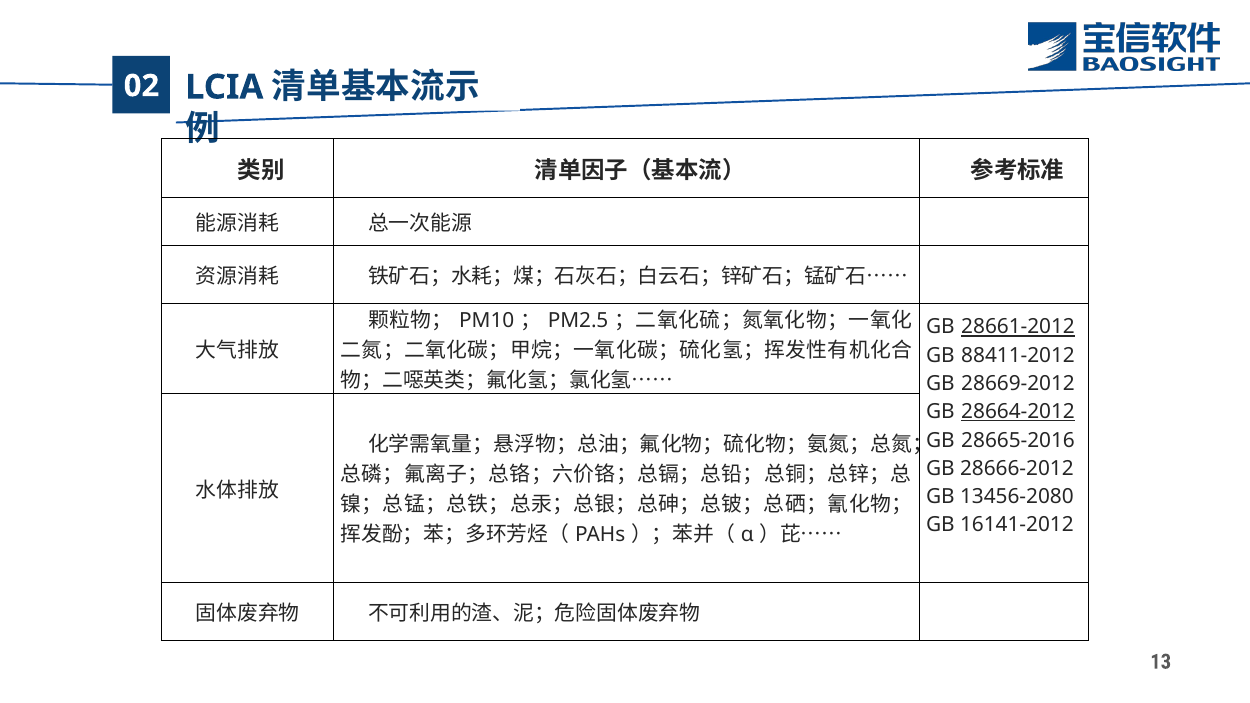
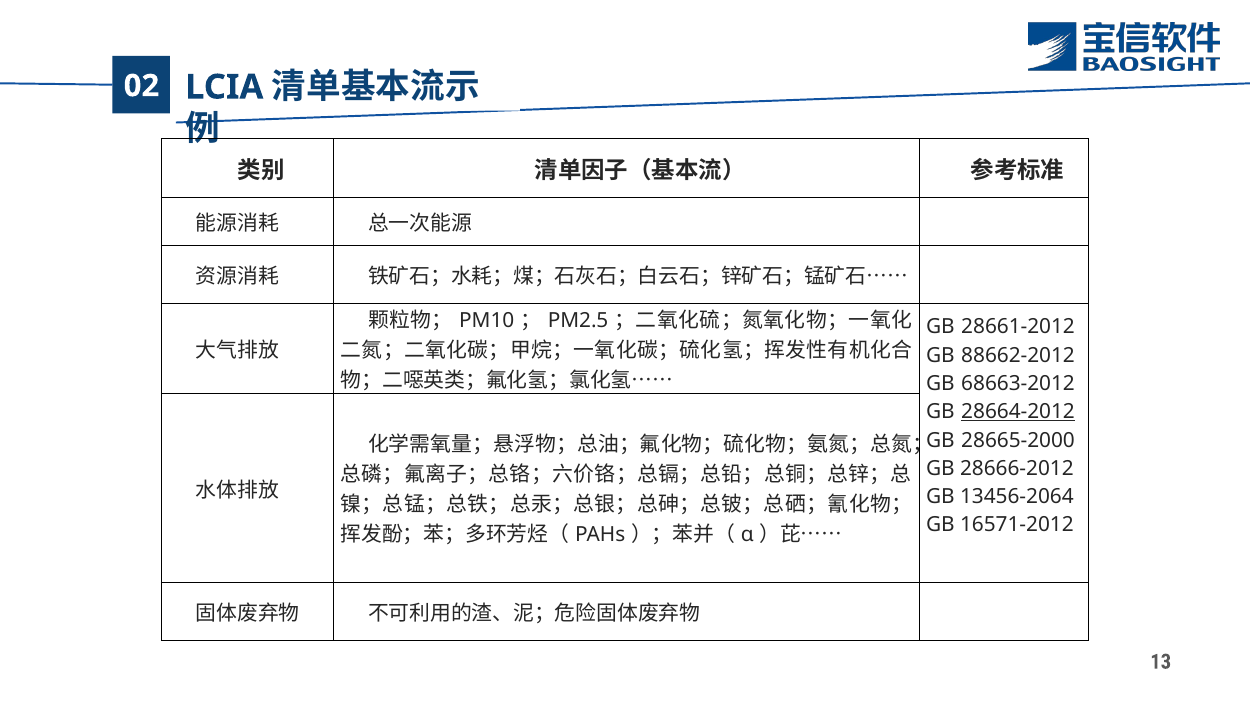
28661-2012 underline: present -> none (1018, 327)
88411-2012: 88411-2012 -> 88662-2012 (1018, 355)
28669-2012: 28669-2012 -> 68663-2012 (1018, 384)
28665-2016: 28665-2016 -> 28665-2000 (1018, 440)
13456-2080: 13456-2080 -> 13456-2064 (1017, 497)
16141-2012: 16141-2012 -> 16571-2012 (1017, 525)
